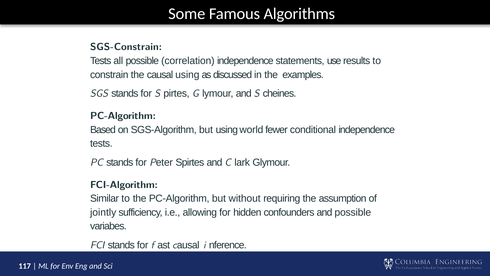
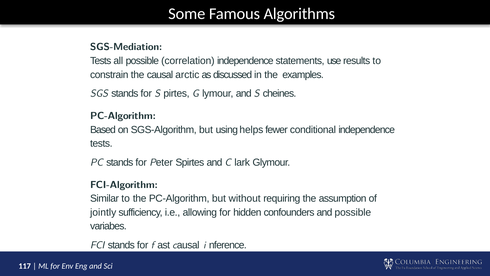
SGS-Constrain: SGS-Constrain -> SGS-Mediation (126, 47)
causal using: using -> arctic (187, 75)
world: world -> helps (251, 130)
